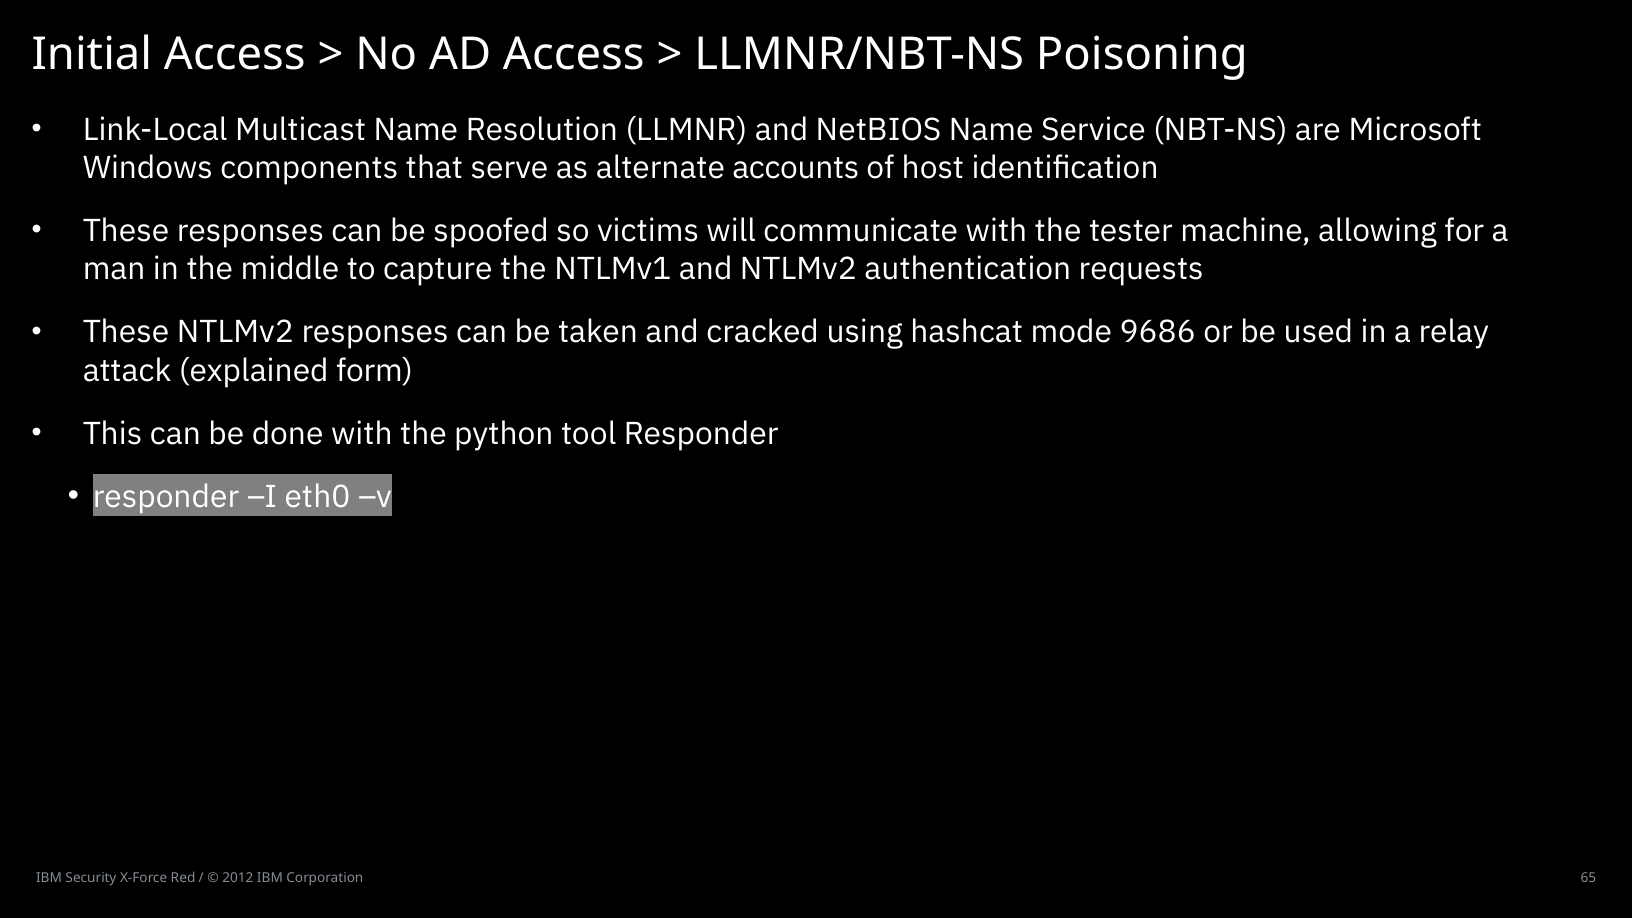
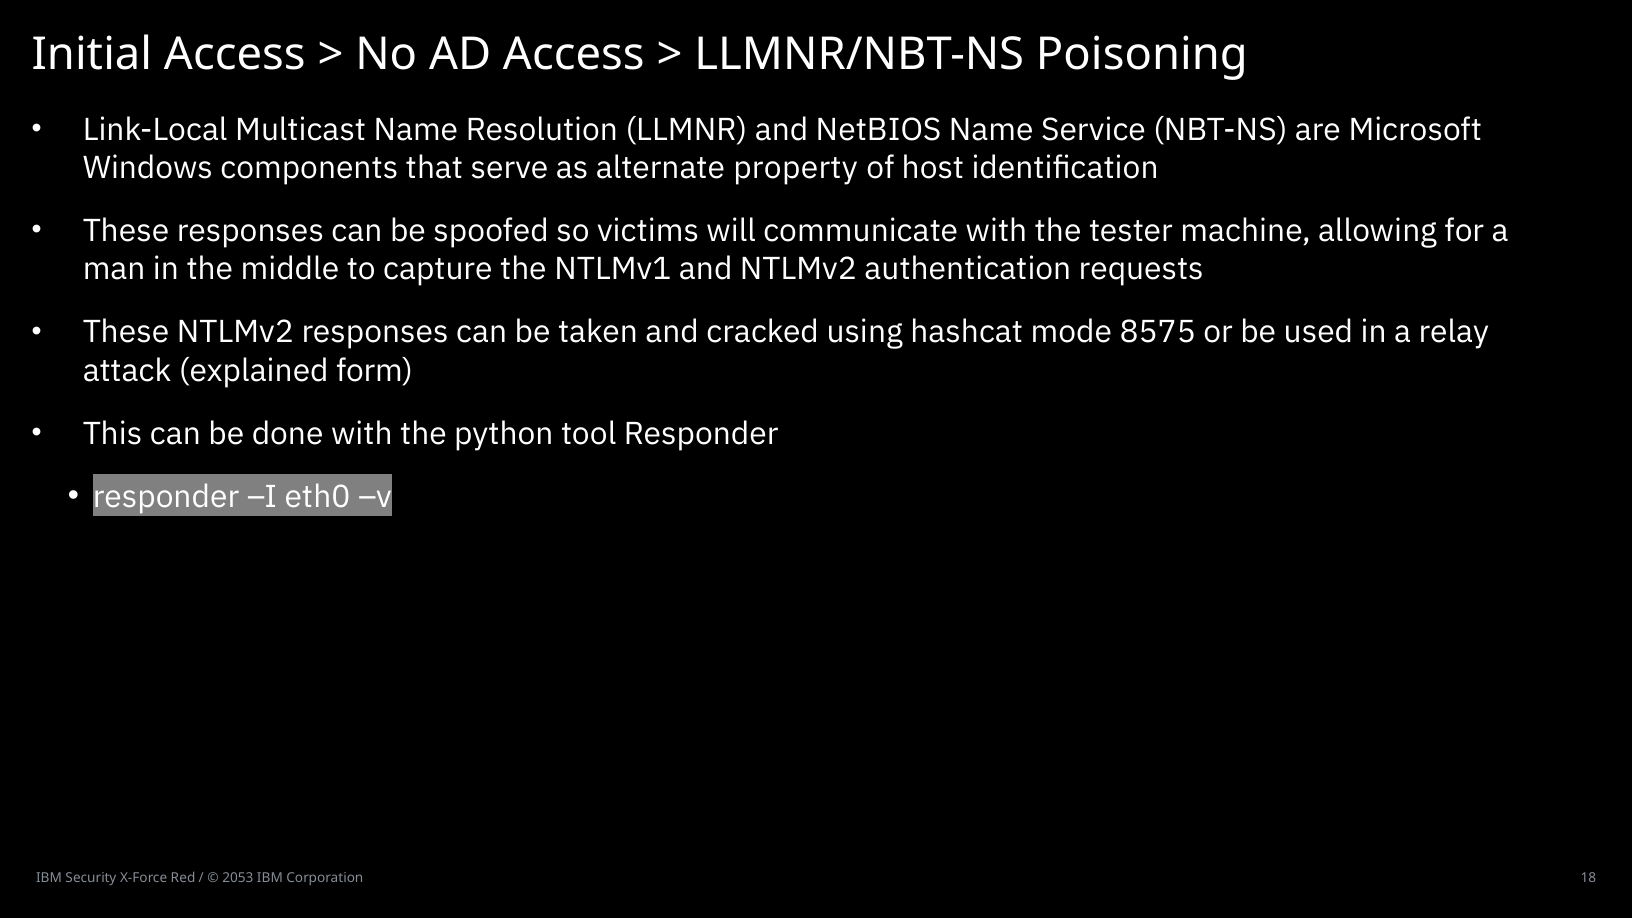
accounts: accounts -> property (796, 168)
9686: 9686 -> 8575 (1158, 333)
2012: 2012 -> 2053 (238, 878)
65: 65 -> 18 (1588, 878)
